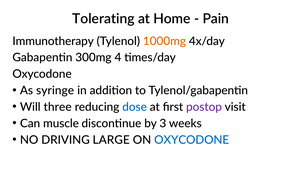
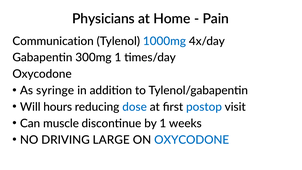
Tolerating: Tolerating -> Physicians (103, 19)
Immunotherapy: Immunotherapy -> Communication (53, 41)
1000mg colour: orange -> blue (164, 41)
300mg 4: 4 -> 1 (118, 58)
three: three -> hours (58, 107)
postop colour: purple -> blue (204, 107)
by 3: 3 -> 1 (163, 123)
